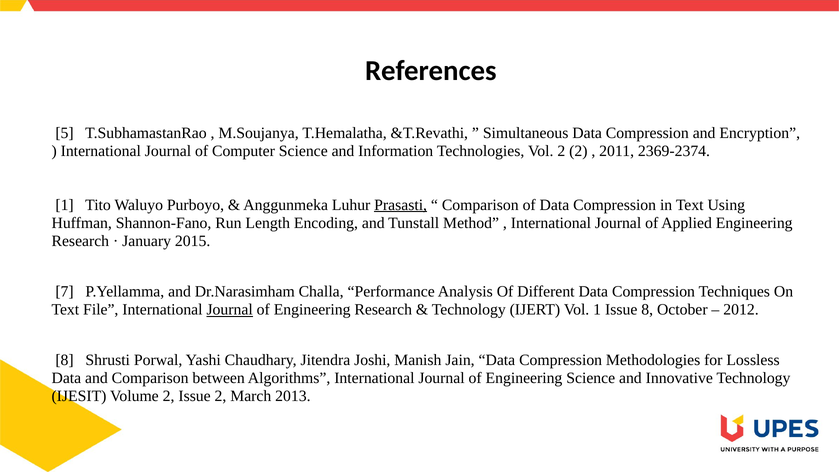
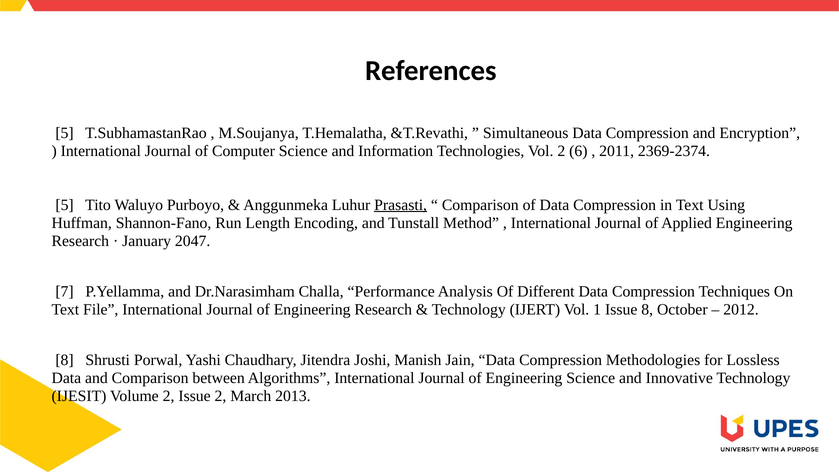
2 2: 2 -> 6 (578, 151)
1: 1 -> 5 (65, 205)
2015: 2015 -> 2047 (193, 241)
Journal underline: present -> none (230, 310)
